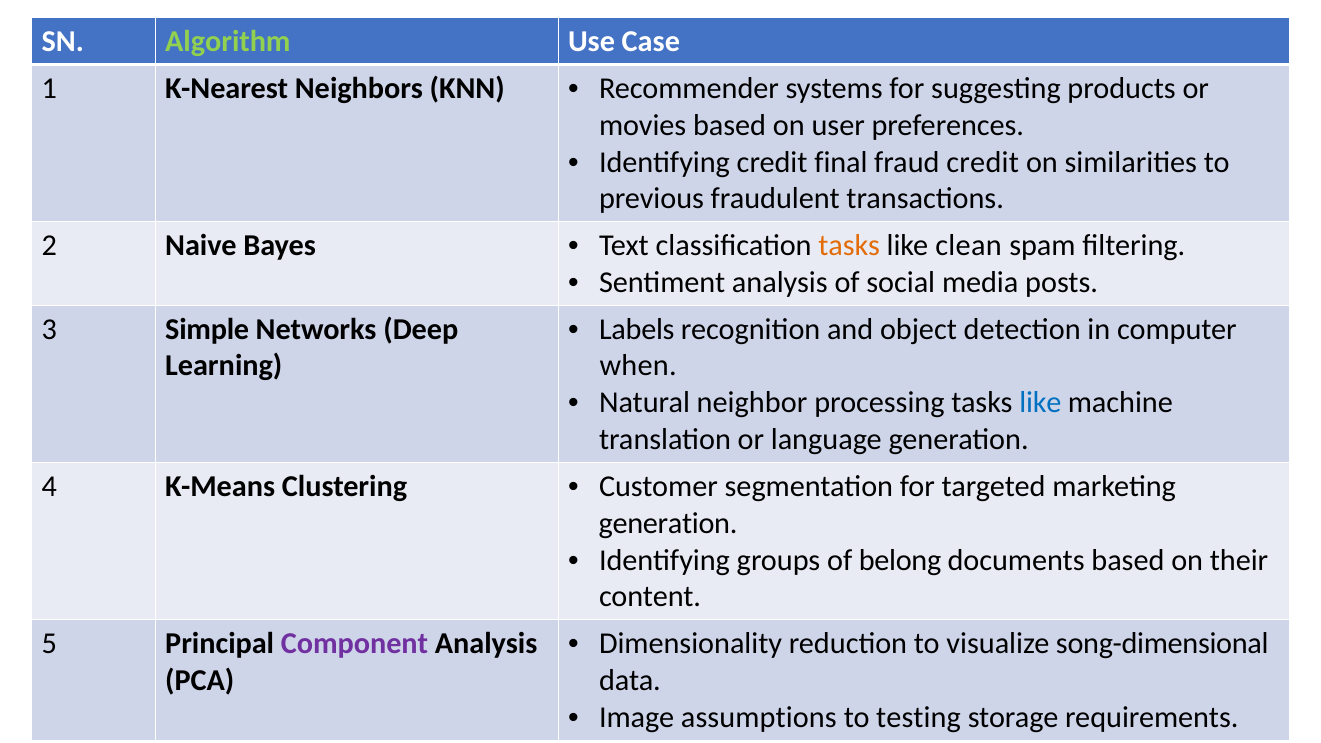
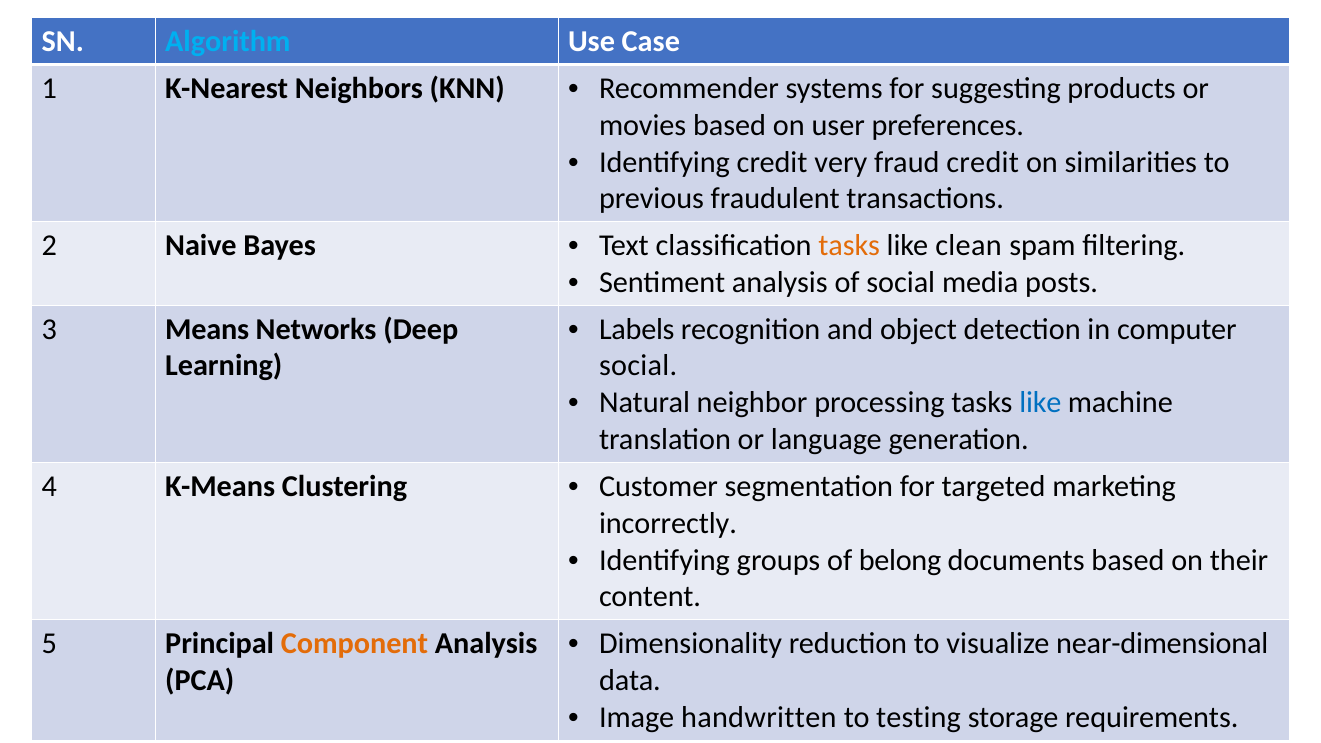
Algorithm colour: light green -> light blue (228, 42)
final: final -> very (841, 162)
Simple: Simple -> Means (207, 329)
when: when -> social (638, 366)
generation: generation -> incorrectly (668, 523)
song-dimensional: song-dimensional -> near-dimensional (1162, 644)
Component colour: purple -> orange (355, 644)
assumptions: assumptions -> handwritten (759, 717)
